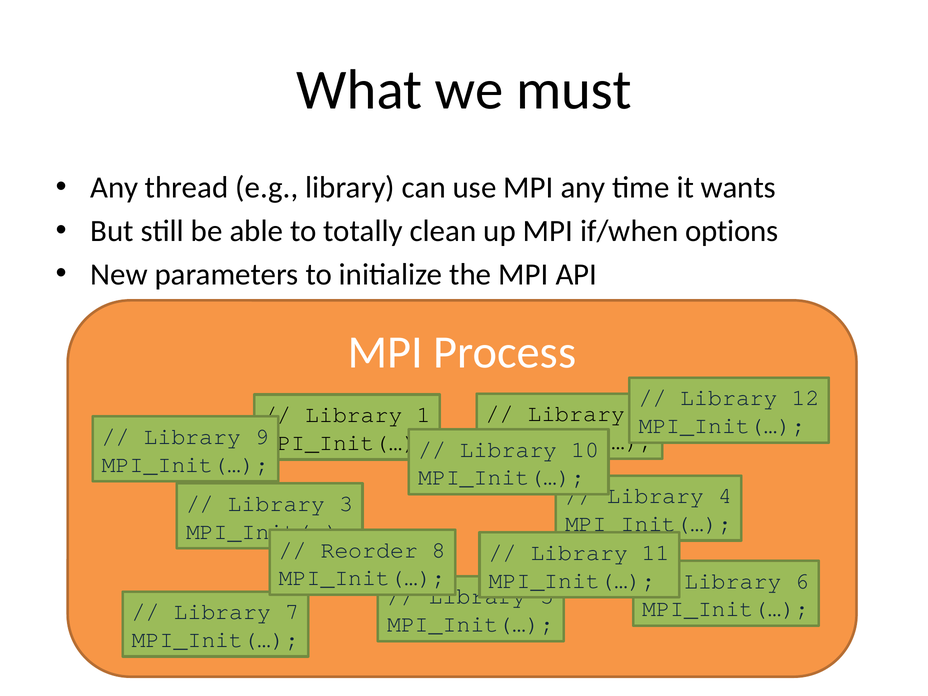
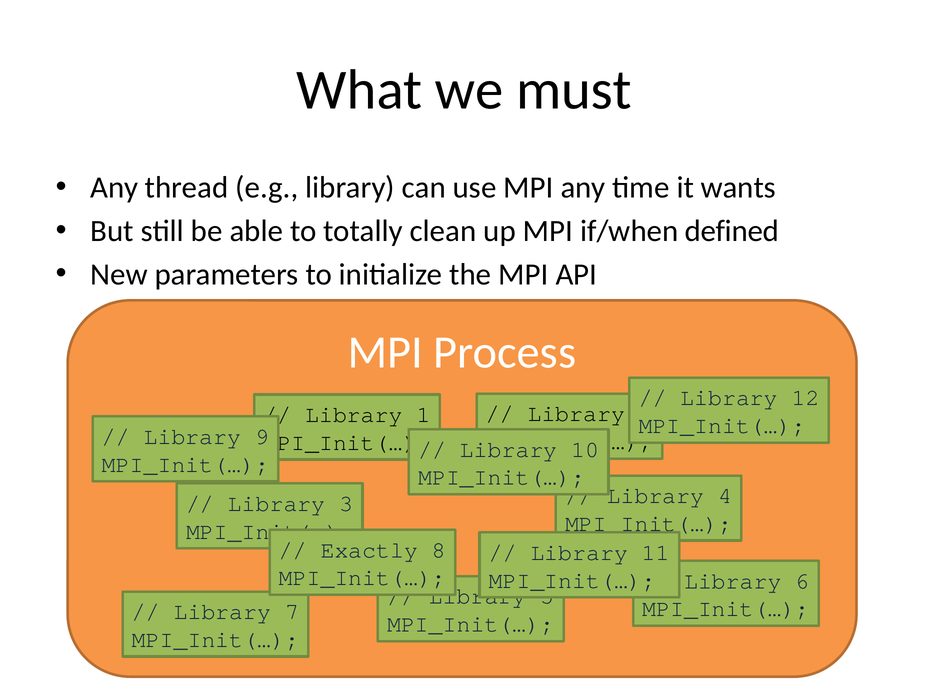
options: options -> defined (732, 231)
Reorder: Reorder -> Exactly (369, 550)
